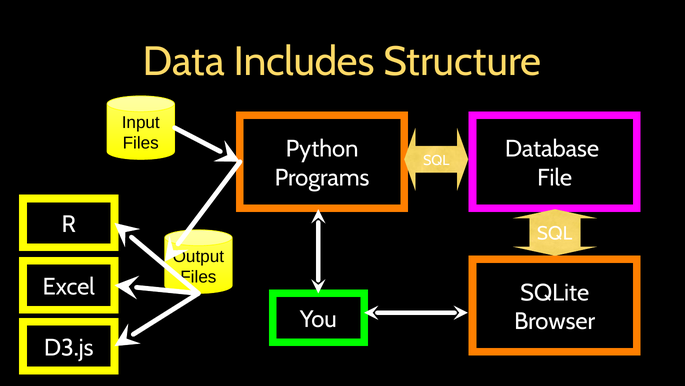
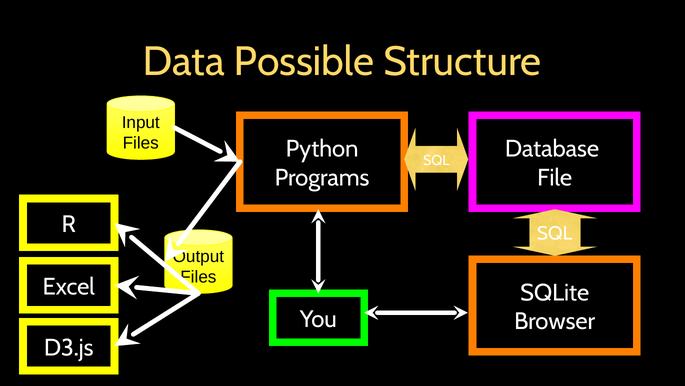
Includes: Includes -> Possible (304, 61)
